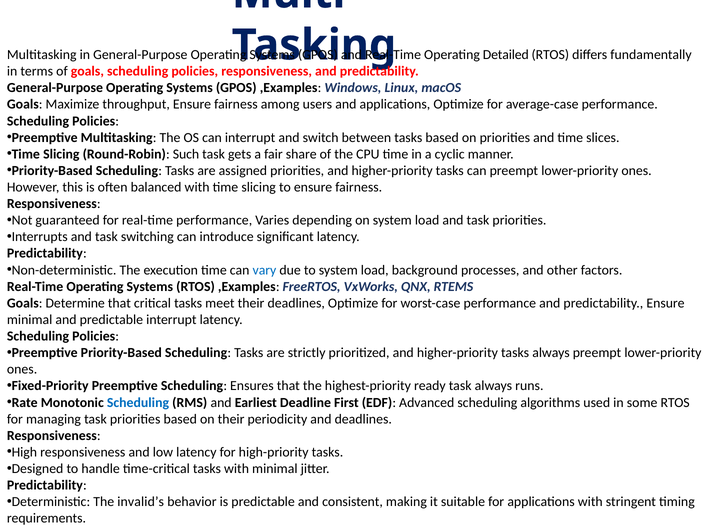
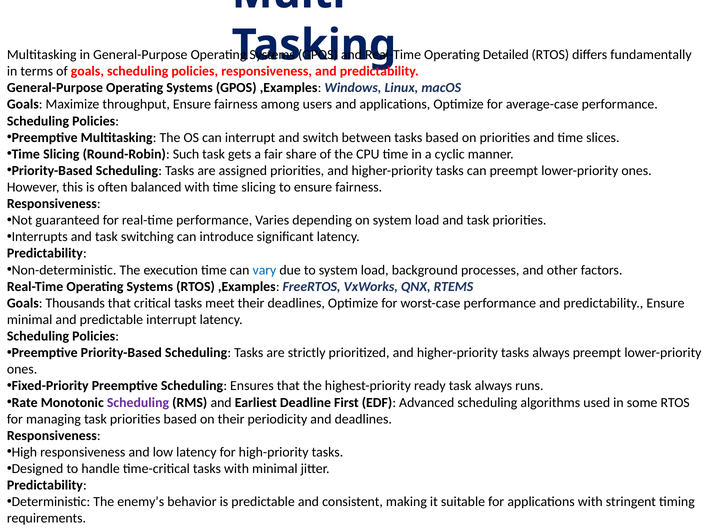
Determine: Determine -> Thousands (75, 303)
Scheduling colour: blue -> purple (138, 402)
invalid’s: invalid’s -> enemy’s (141, 502)
